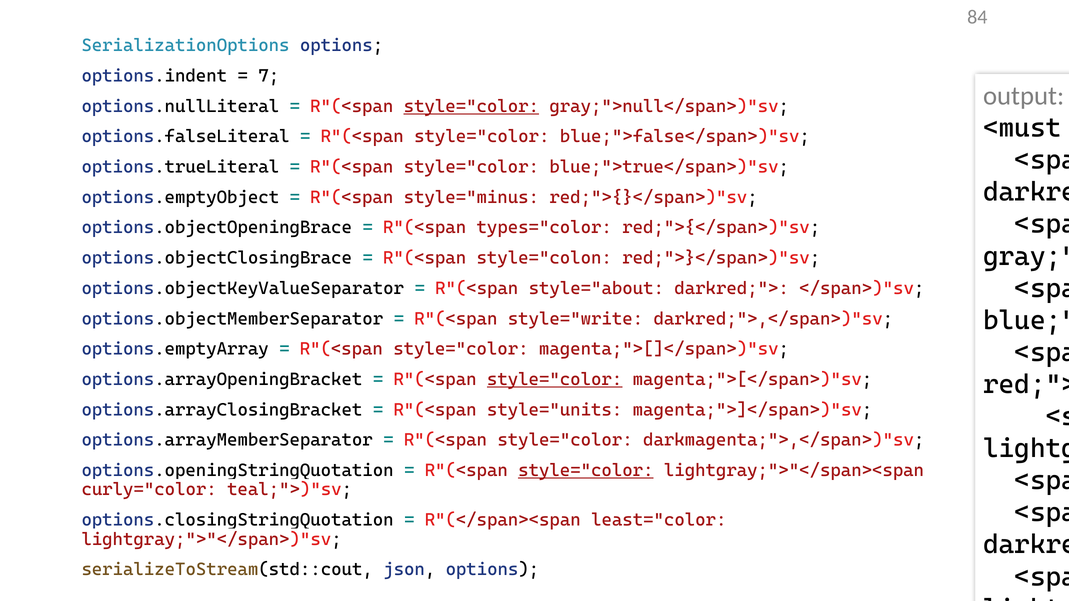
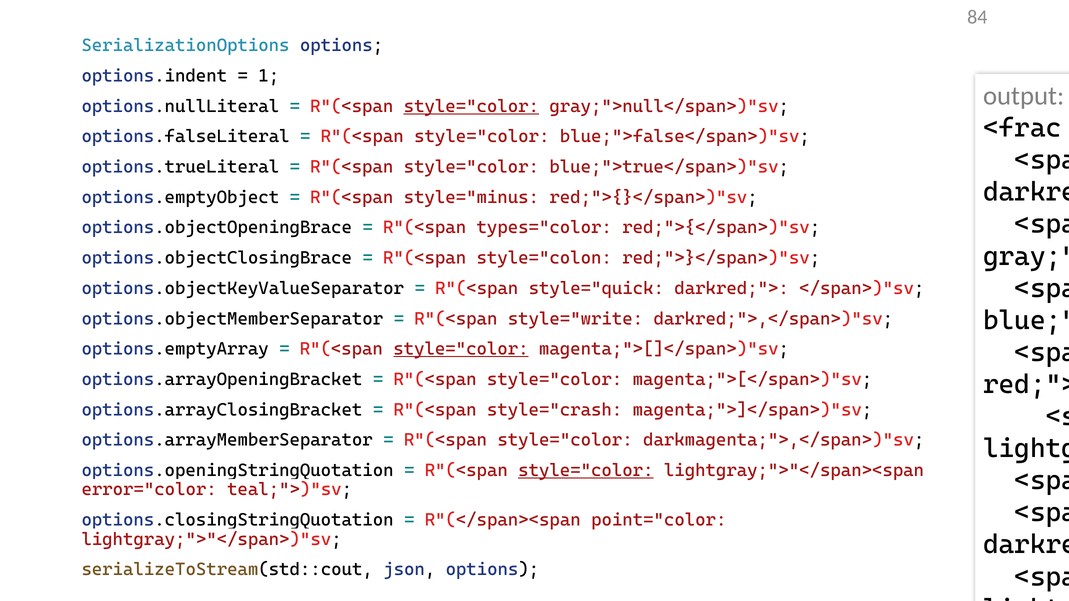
7: 7 -> 1 (269, 76)
<must: <must -> <frac (1022, 128)
style="about: style="about -> style="quick (596, 288)
style="color underline: none -> present (461, 349)
style="color underline: present -> none (555, 380)
style="units: style="units -> style="crash (555, 410)
curly="color: curly="color -> error="color (149, 490)
least="color: least="color -> point="color (659, 520)
